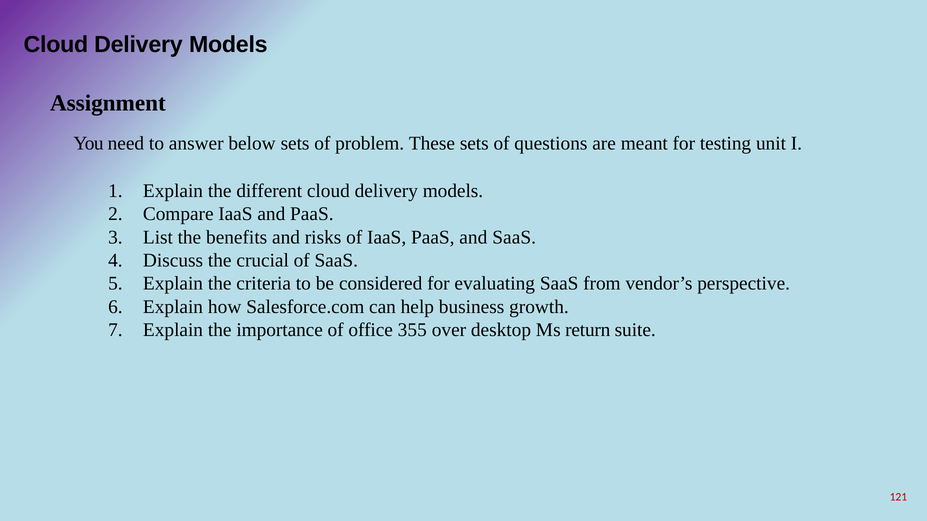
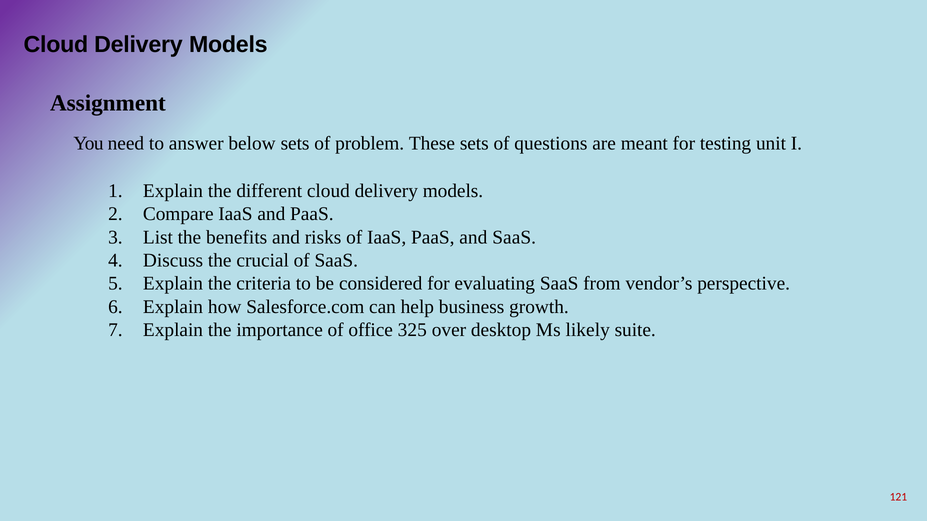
355: 355 -> 325 (412, 330)
return: return -> likely (588, 330)
